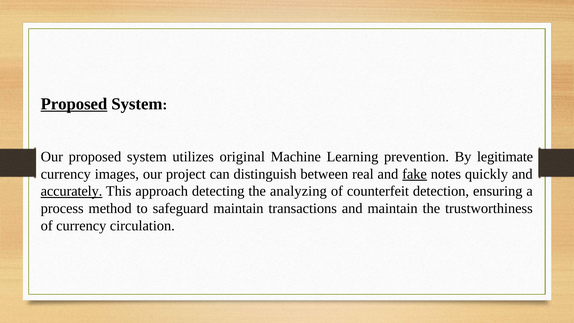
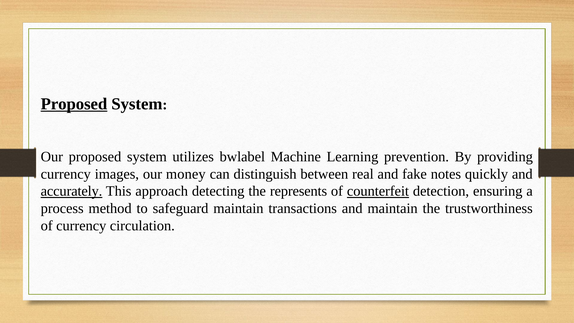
original: original -> bwlabel (242, 157)
legitimate: legitimate -> providing (505, 157)
project: project -> money (186, 174)
fake underline: present -> none (415, 174)
analyzing: analyzing -> represents (299, 191)
counterfeit underline: none -> present (378, 191)
